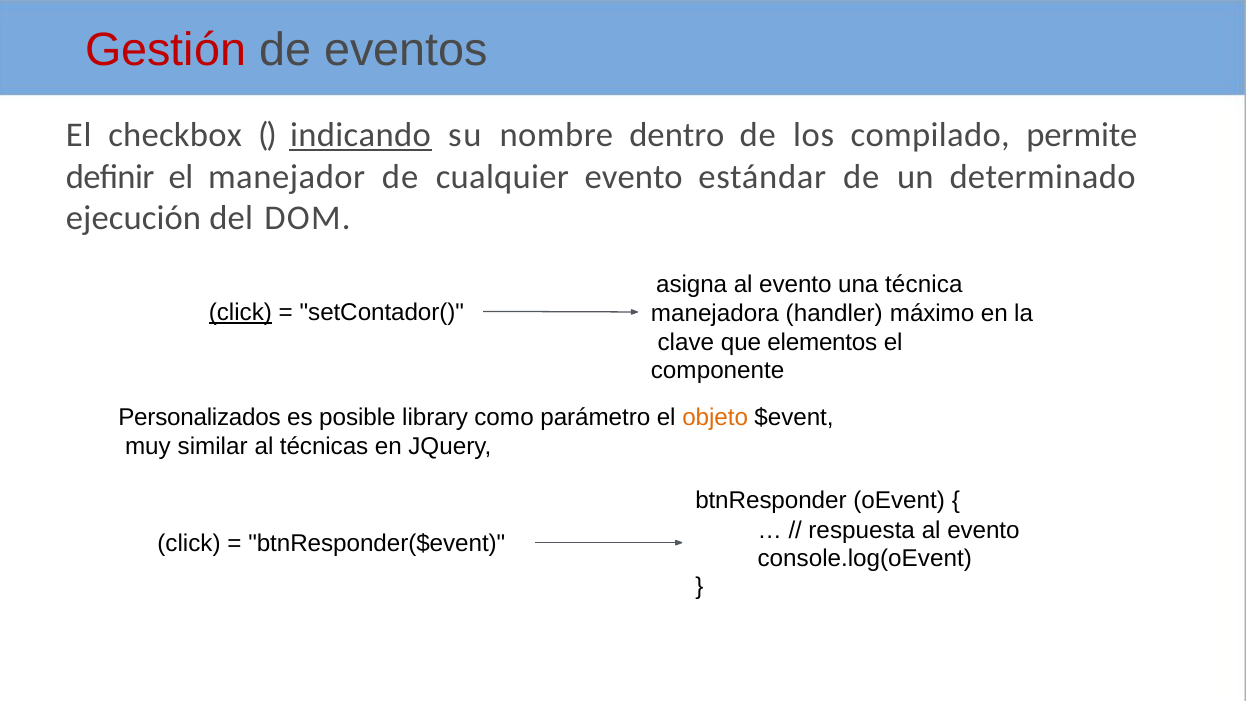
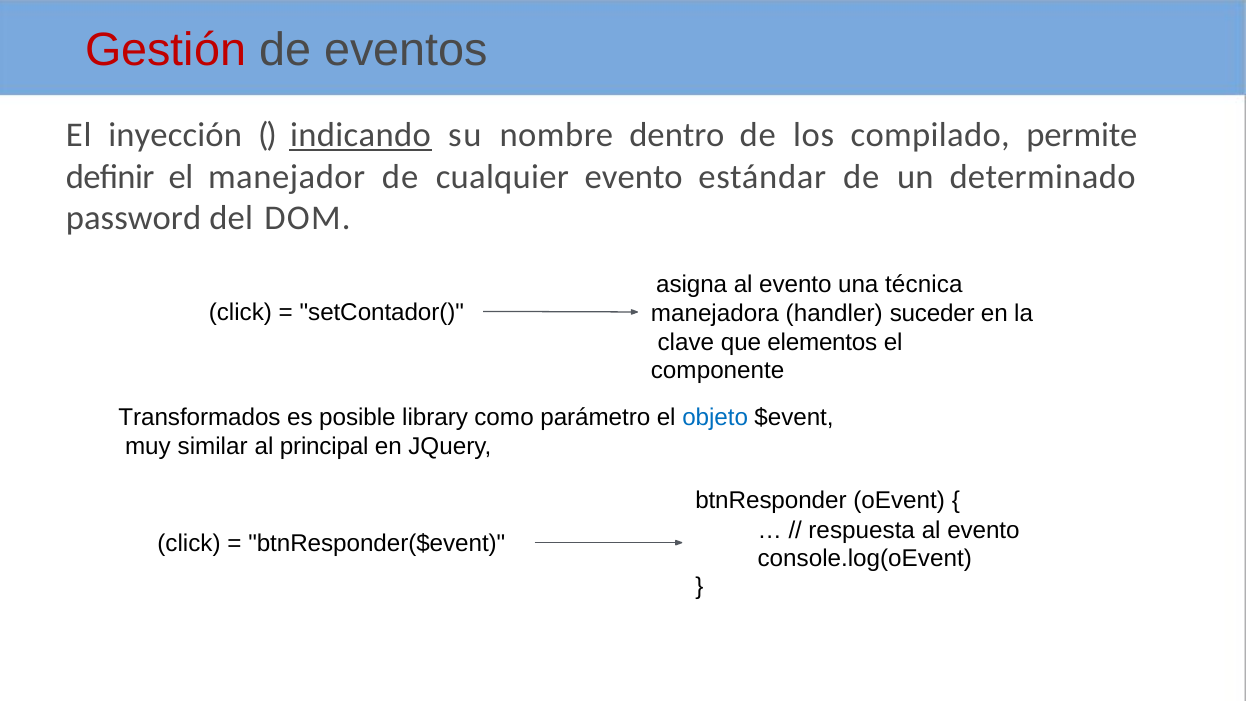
checkbox: checkbox -> inyección (175, 135)
ejecución: ejecución -> password (134, 218)
click underline: present -> none (240, 312)
máximo: máximo -> suceder (932, 314)
Personalizados: Personalizados -> Transformados (199, 418)
objeto colour: orange -> blue (715, 418)
técnicas: técnicas -> principal (324, 446)
